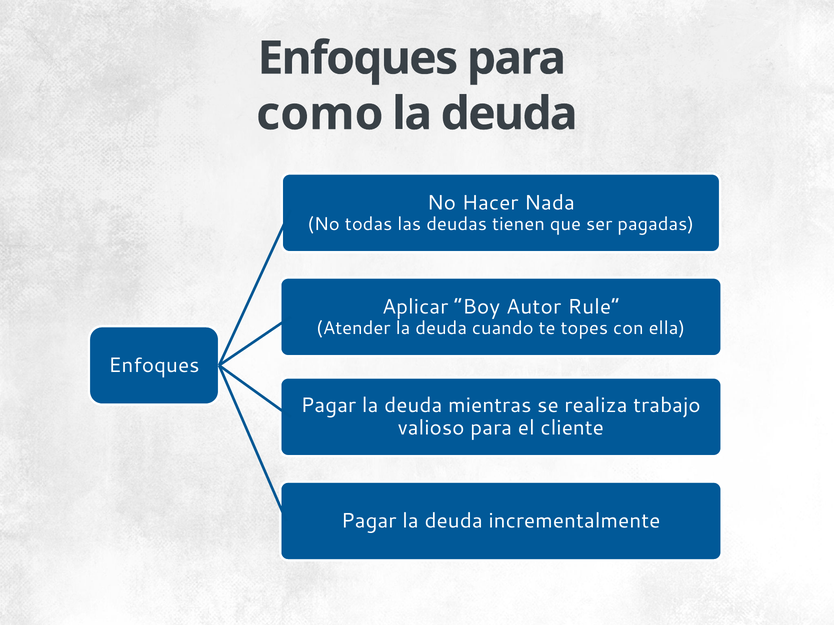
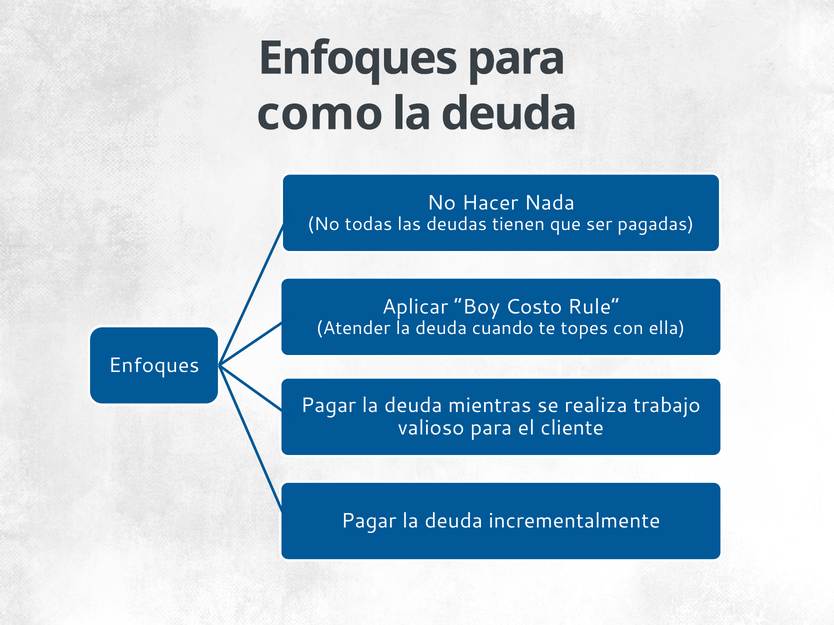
Autor: Autor -> Costo (534, 307)
